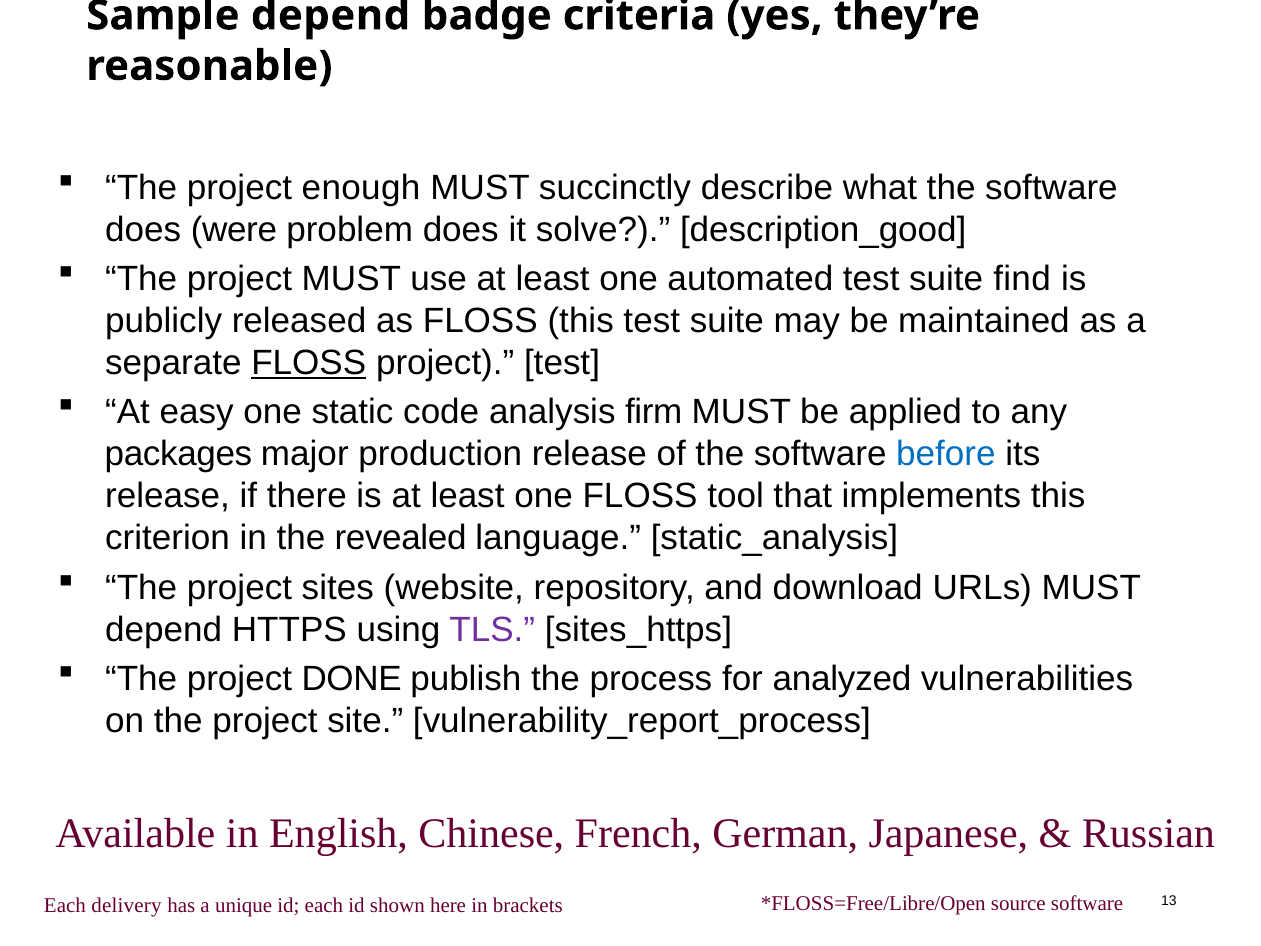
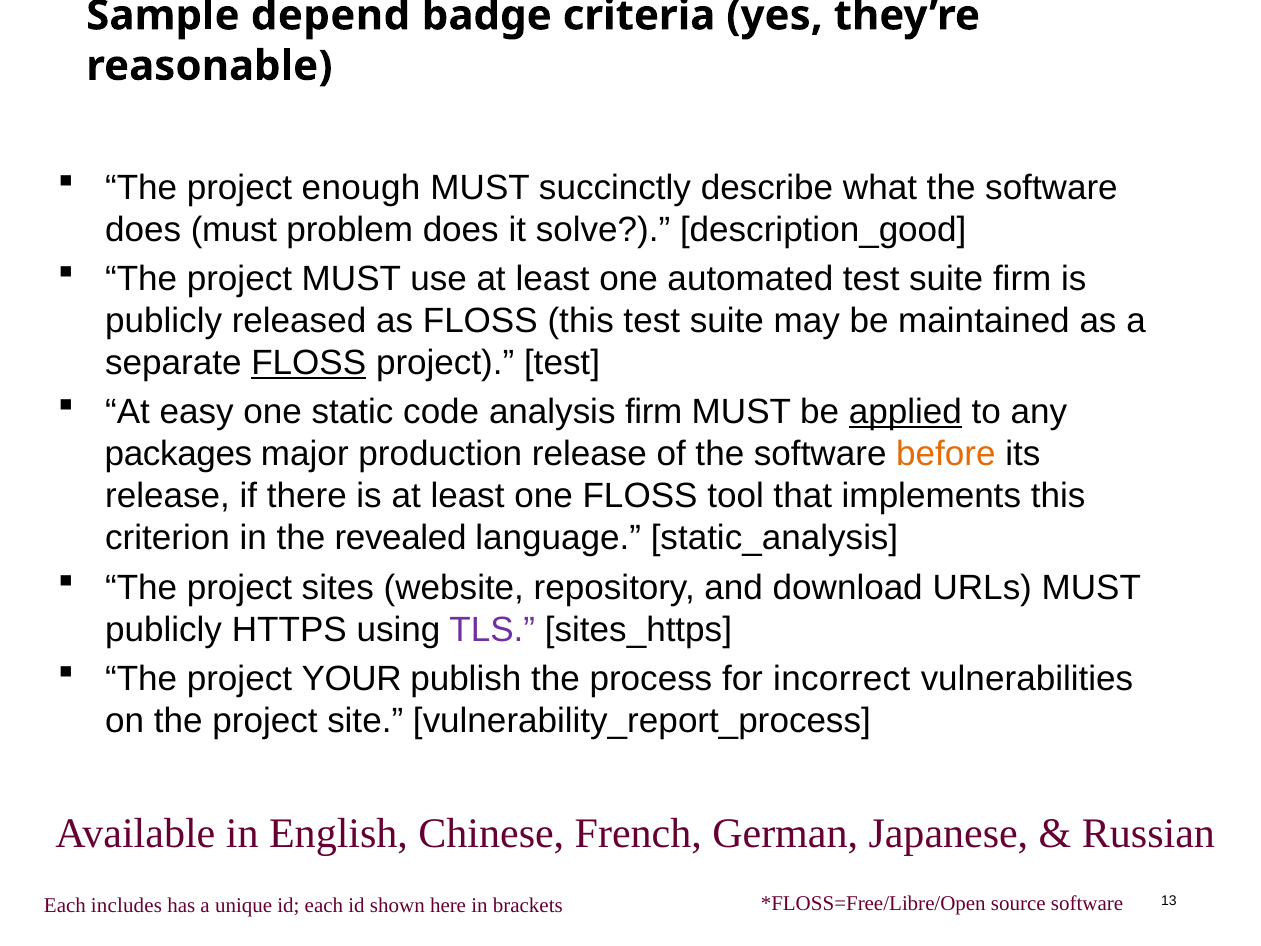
does were: were -> must (234, 230)
suite find: find -> firm (1022, 279)
applied underline: none -> present (905, 412)
before colour: blue -> orange (946, 454)
depend: depend -> publicly (164, 629)
DONE: DONE -> YOUR (352, 679)
analyzed: analyzed -> incorrect (842, 679)
delivery: delivery -> includes (126, 906)
